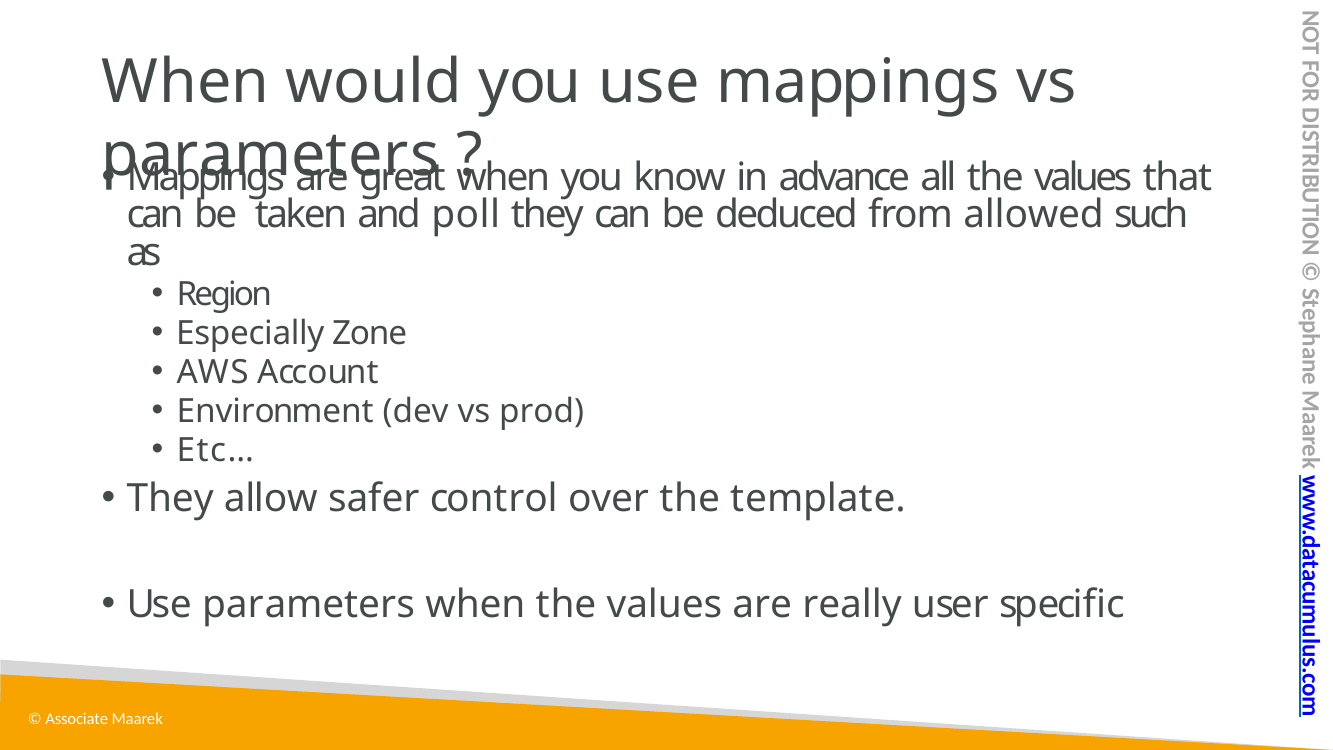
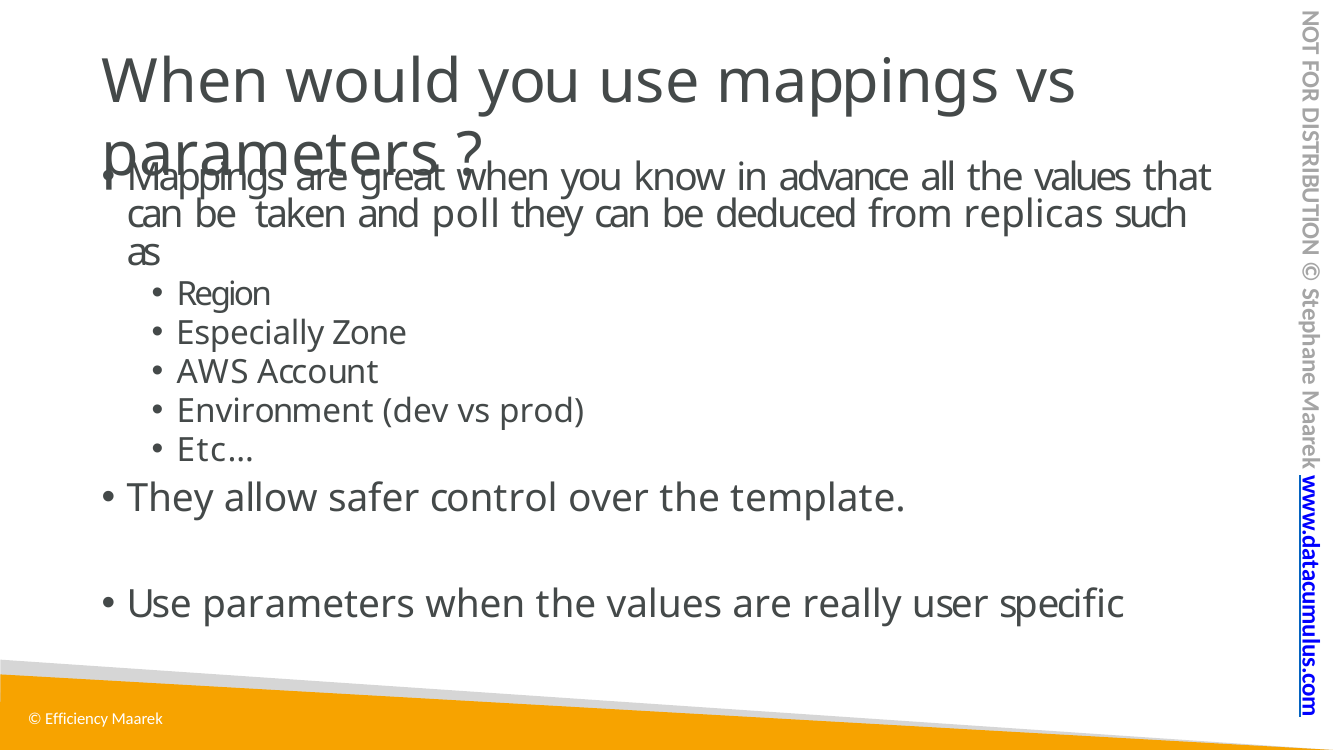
allowed: allowed -> replicas (1034, 215)
Associate: Associate -> Efficiency (77, 719)
